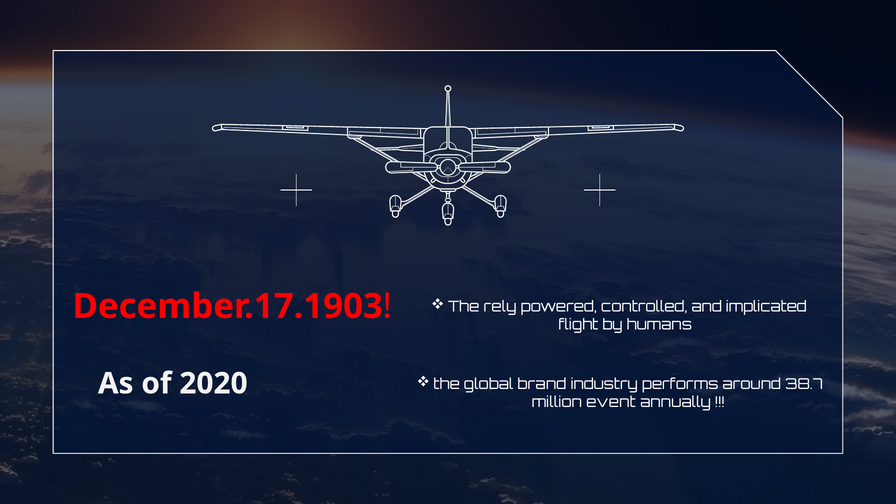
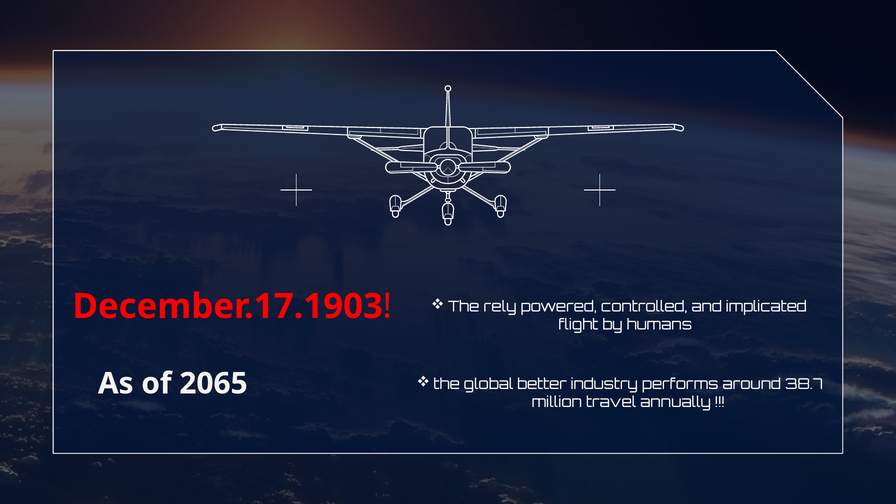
2020: 2020 -> 2065 (213, 384)
brand: brand -> better (542, 384)
event: event -> travel (611, 402)
